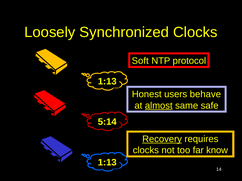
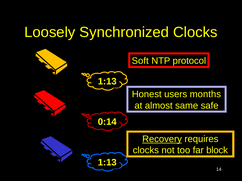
behave: behave -> months (205, 95)
almost underline: present -> none (159, 106)
5:14: 5:14 -> 0:14 (107, 122)
know: know -> block (217, 151)
